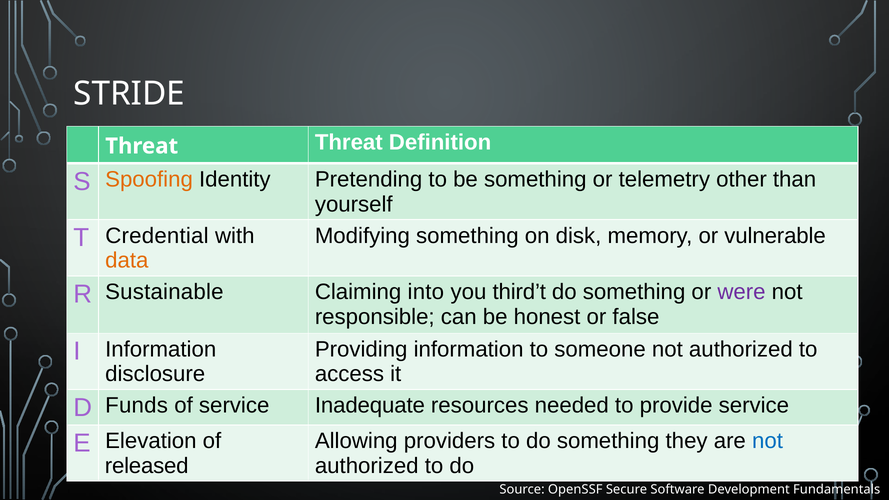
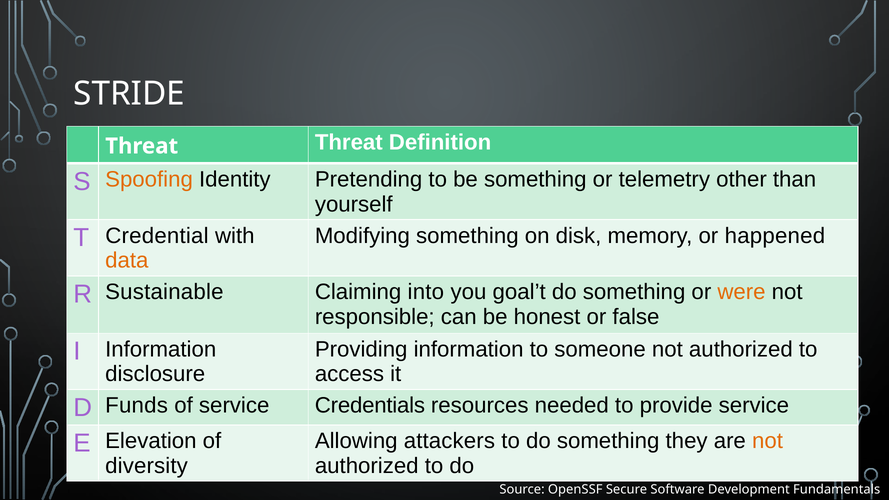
vulnerable: vulnerable -> happened (775, 236)
third’t: third’t -> goal’t (519, 292)
were colour: purple -> orange (742, 292)
Inadequate: Inadequate -> Credentials (370, 406)
providers: providers -> attackers (449, 441)
not colour: blue -> orange (767, 441)
released: released -> diversity (147, 466)
